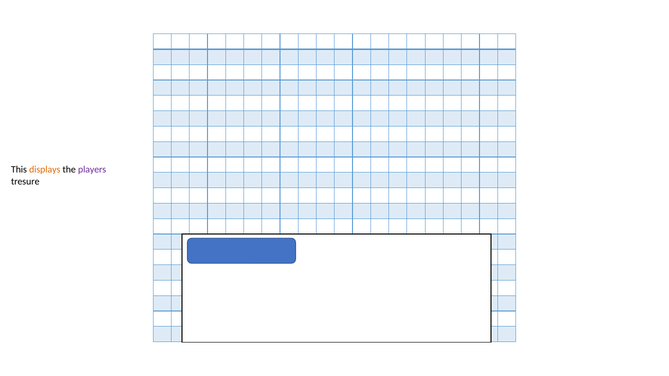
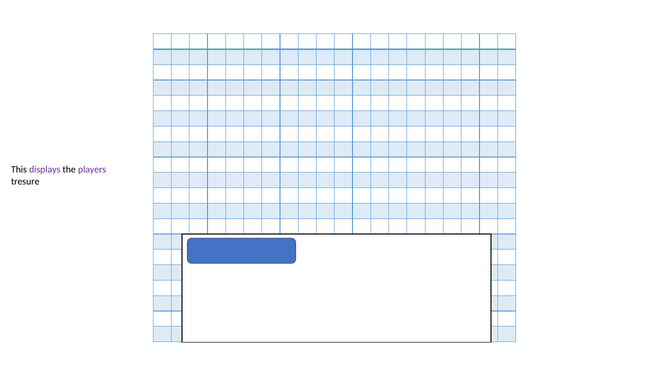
displays colour: orange -> purple (45, 170)
